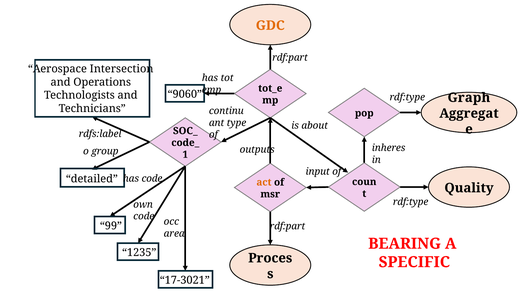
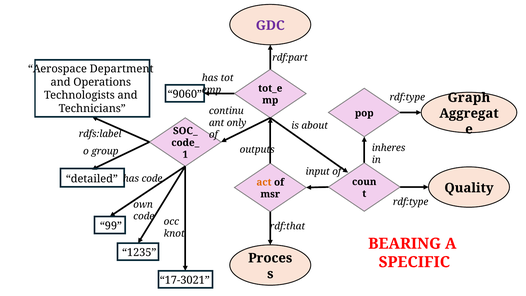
GDC colour: orange -> purple (270, 25)
Intersection: Intersection -> Department (122, 69)
type: type -> only (237, 123)
rdf:part: rdf:part -> rdf:that (287, 226)
area: area -> knot (174, 233)
